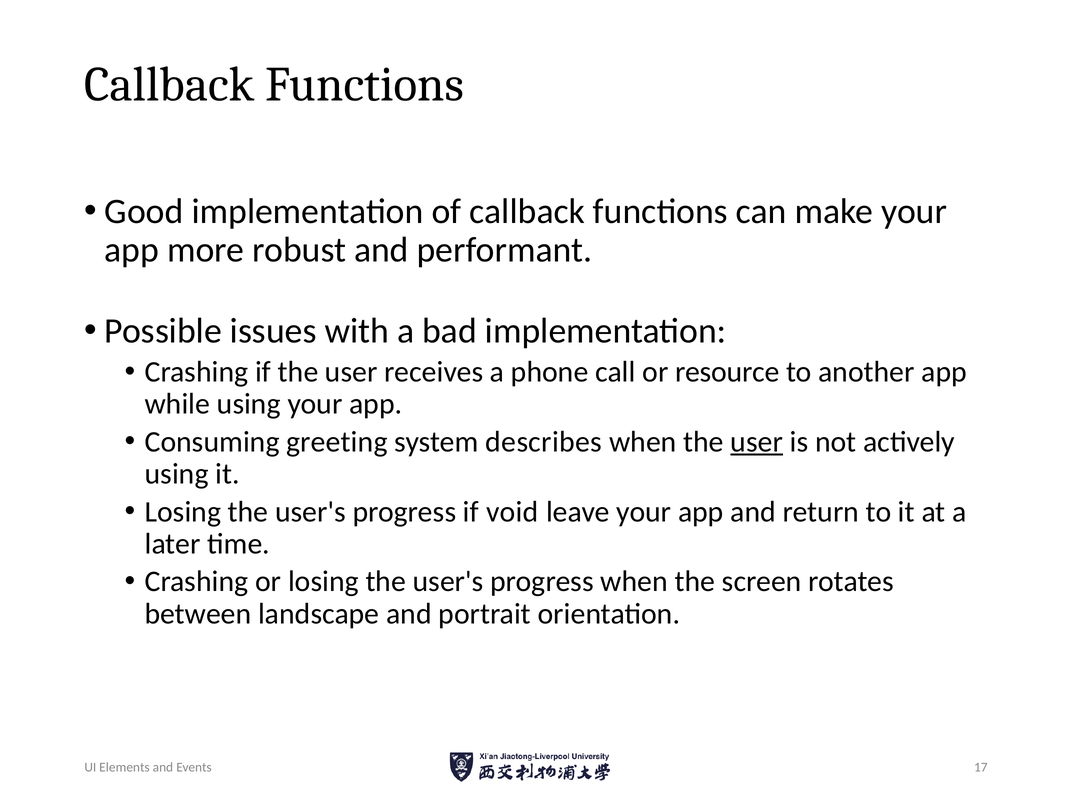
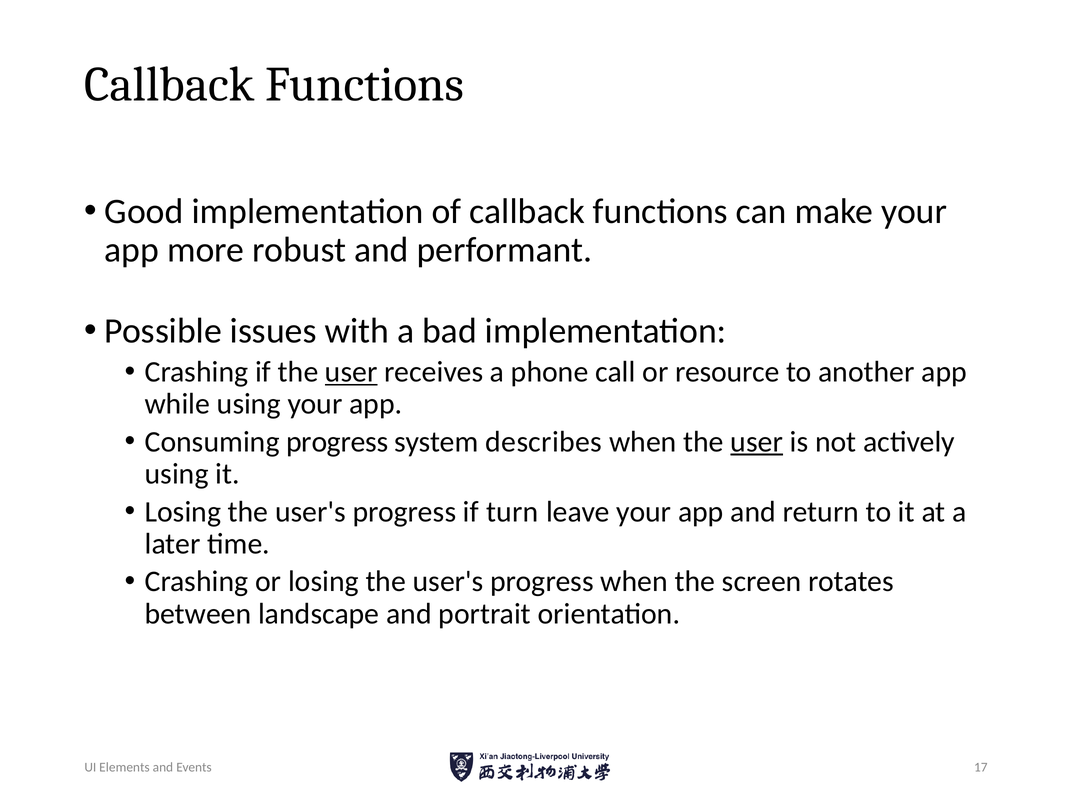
user underline: none -> present (351, 372)
Consuming greeting: greeting -> progress (337, 442)
void: void -> turn (512, 512)
